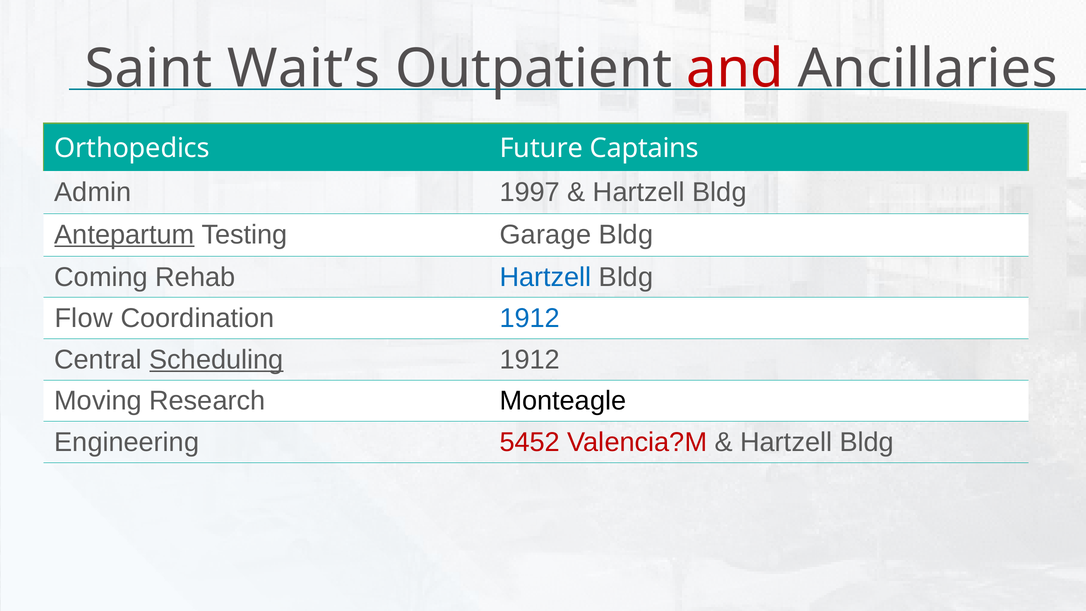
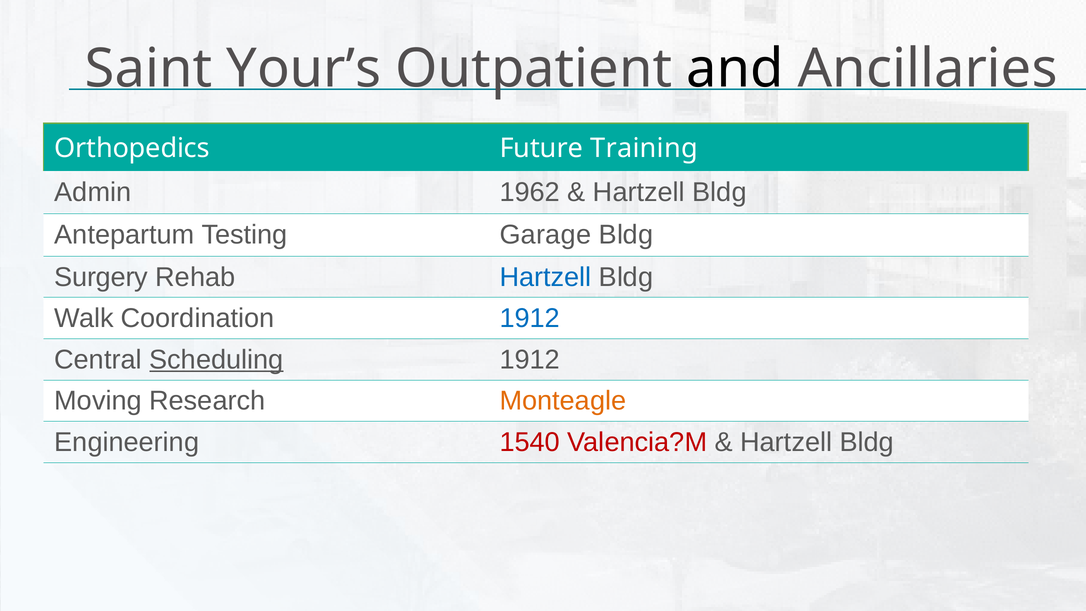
Wait’s: Wait’s -> Your’s (304, 69)
and colour: red -> black (735, 69)
Captains: Captains -> Training (644, 149)
1997: 1997 -> 1962 (530, 192)
Antepartum underline: present -> none (124, 235)
Coming: Coming -> Surgery (101, 277)
Flow: Flow -> Walk (84, 318)
Monteagle colour: black -> orange (563, 401)
5452: 5452 -> 1540 (530, 442)
